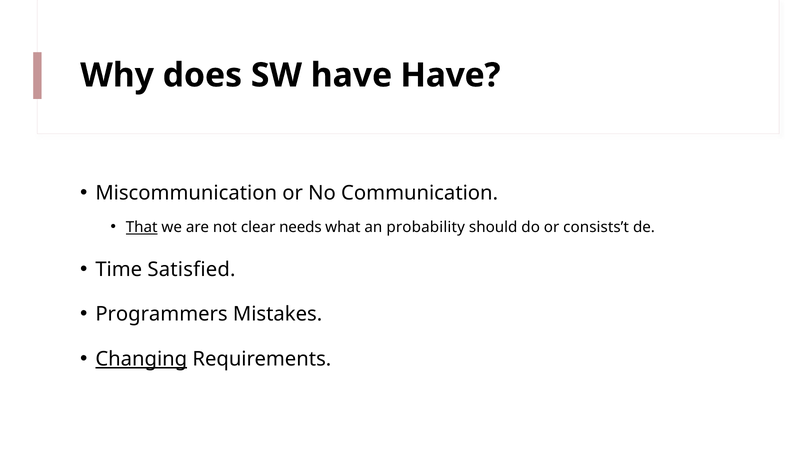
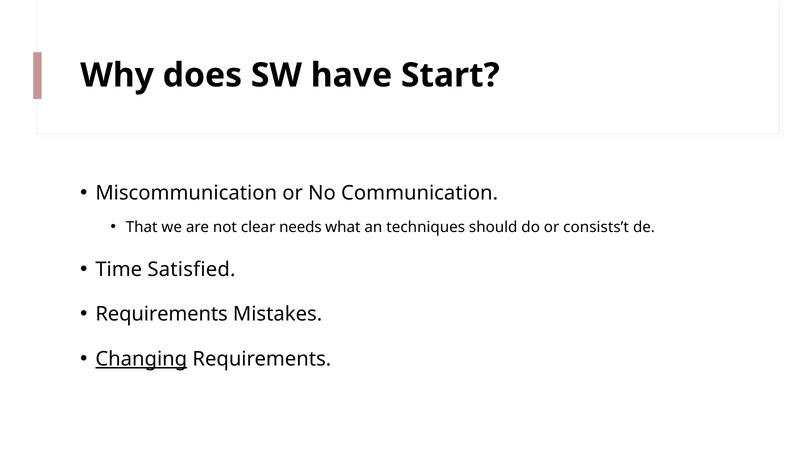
have Have: Have -> Start (450, 75)
That underline: present -> none (142, 228)
probability: probability -> techniques (426, 228)
Programmers: Programmers -> Requirements (162, 315)
